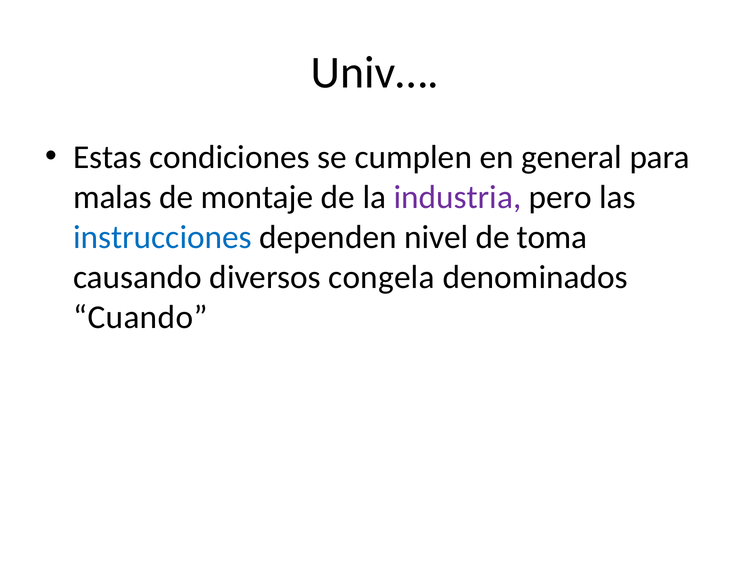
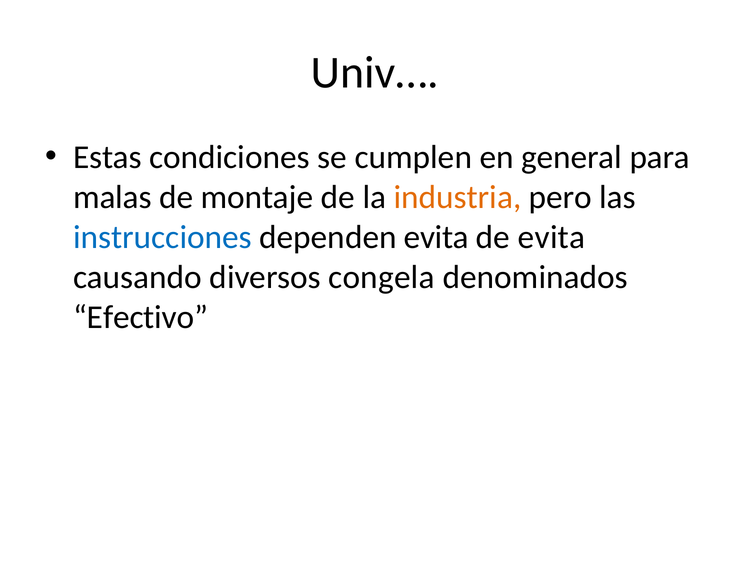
industria colour: purple -> orange (458, 197)
dependen nivel: nivel -> evita (436, 237)
de toma: toma -> evita (552, 237)
Cuando: Cuando -> Efectivo (141, 317)
